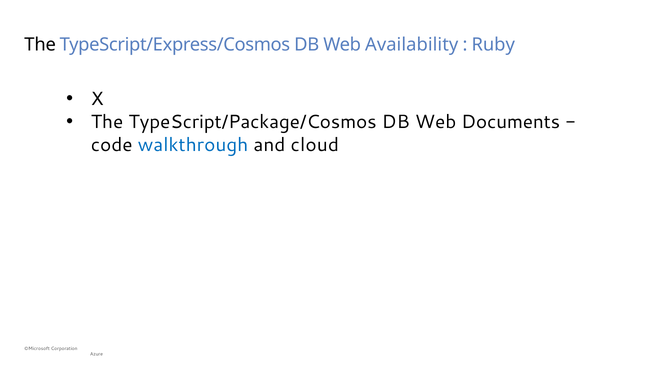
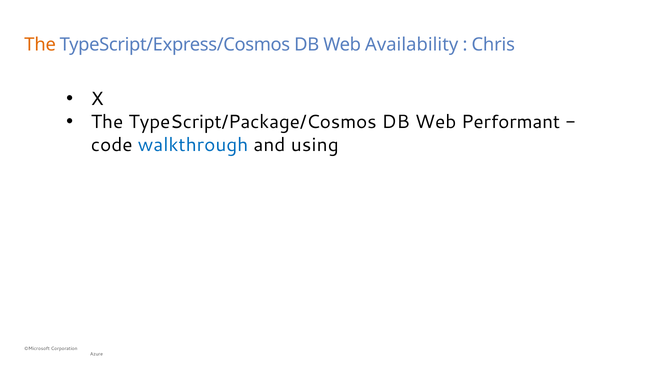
The colour: black -> orange (40, 45)
Ruby: Ruby -> Chris (493, 45)
Documents: Documents -> Performant (511, 122)
cloud: cloud -> using (315, 145)
